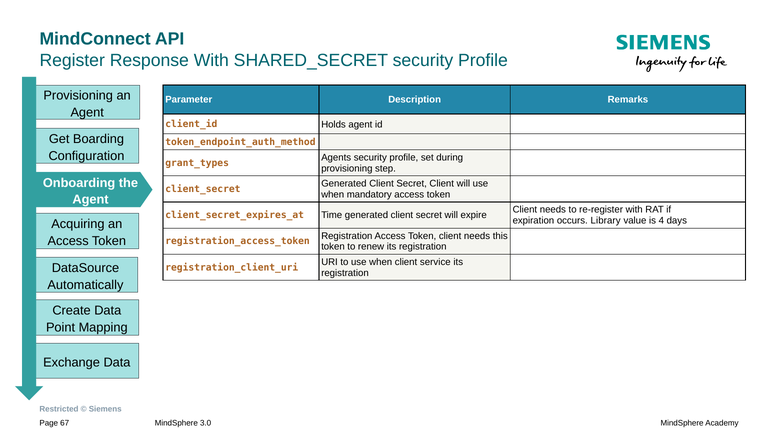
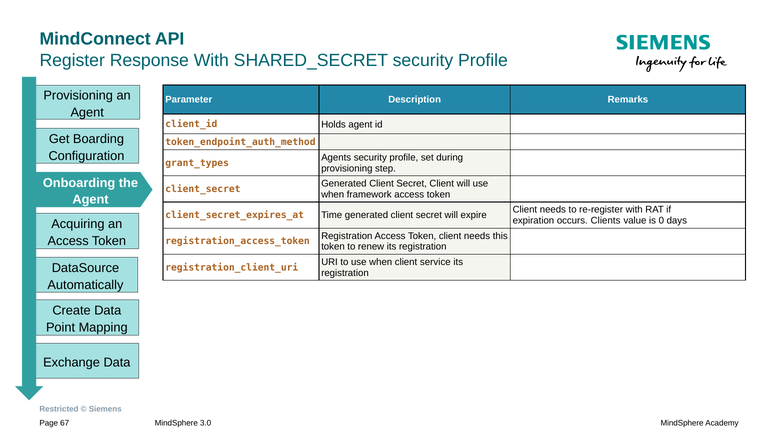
mandatory: mandatory -> framework (369, 194)
Library: Library -> Clients (606, 220)
4: 4 -> 0 (661, 220)
